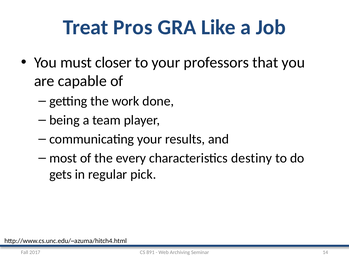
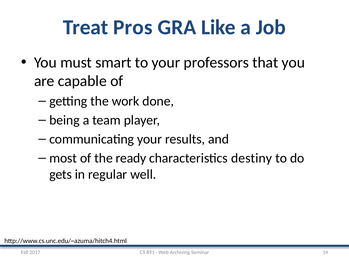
closer: closer -> smart (113, 62)
every: every -> ready (131, 158)
pick: pick -> well (143, 174)
